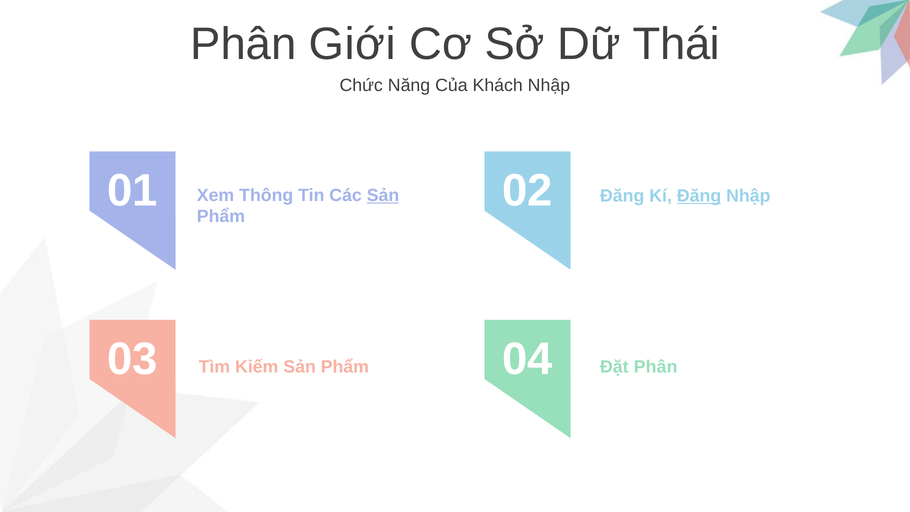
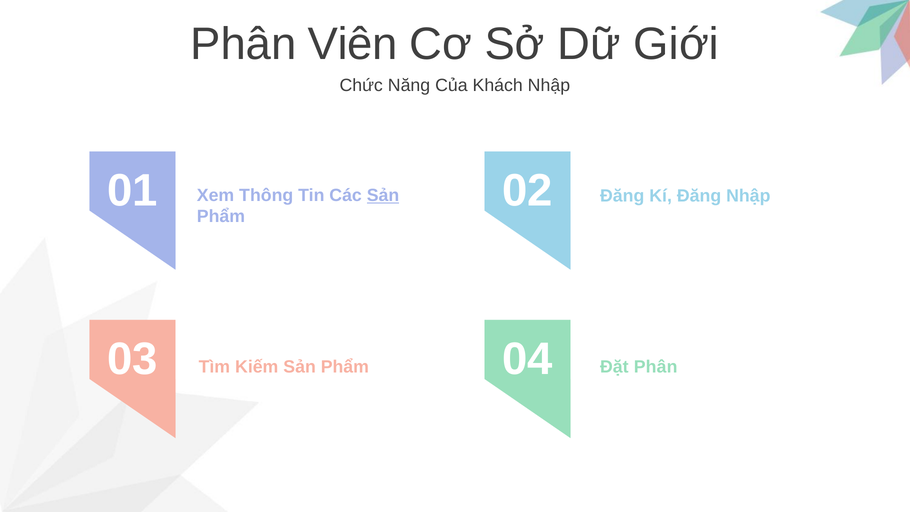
Giới: Giới -> Viên (353, 44)
Thái: Thái -> Giới (676, 44)
Đăng underline: present -> none (699, 196)
